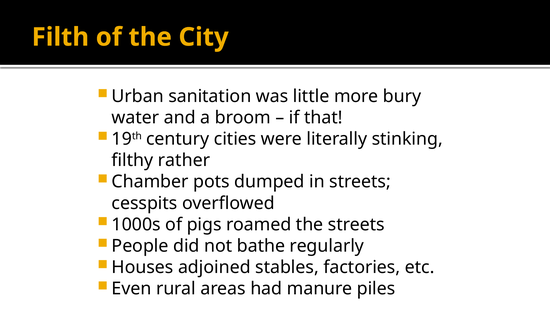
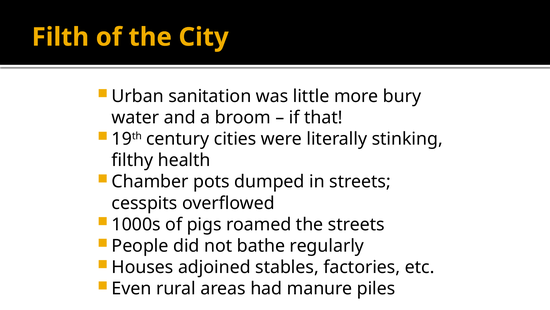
rather: rather -> health (184, 160)
